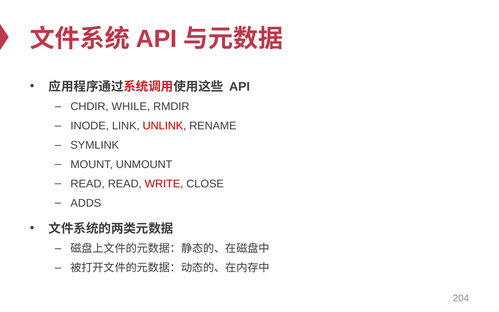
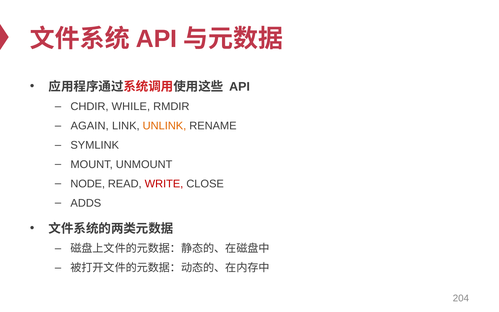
INODE: INODE -> AGAIN (90, 126)
UNLINK colour: red -> orange (164, 126)
READ: READ -> NODE (88, 184)
